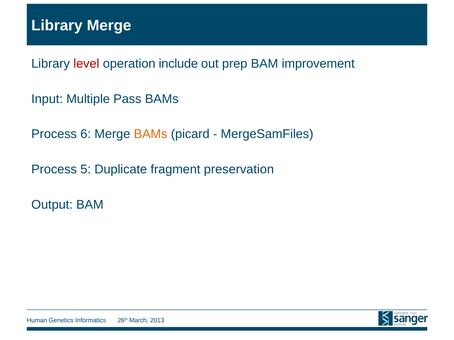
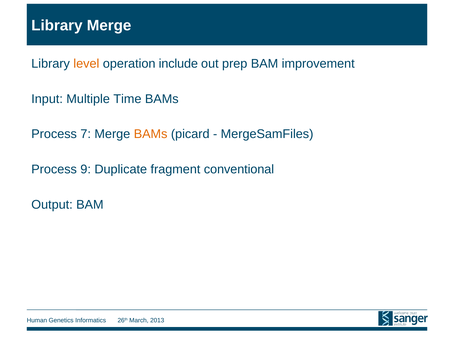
level colour: red -> orange (86, 64)
Pass: Pass -> Time (127, 99)
6: 6 -> 7 (86, 134)
5: 5 -> 9 (86, 170)
preservation: preservation -> conventional (239, 170)
